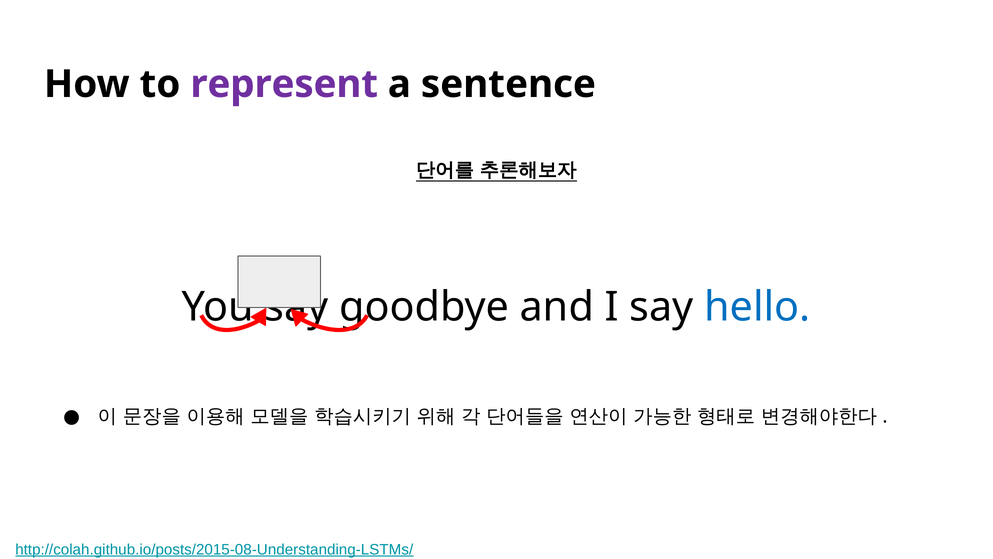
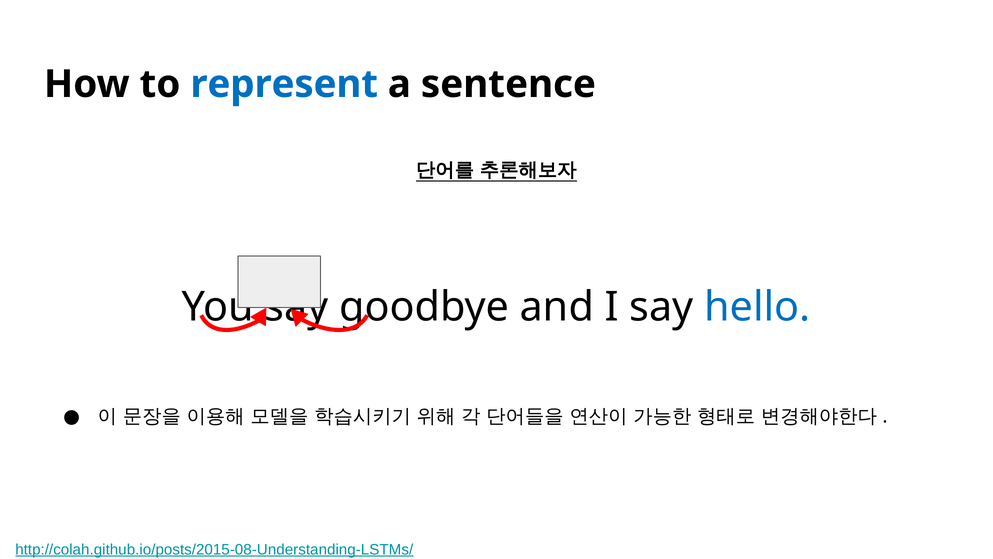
represent colour: purple -> blue (284, 84)
